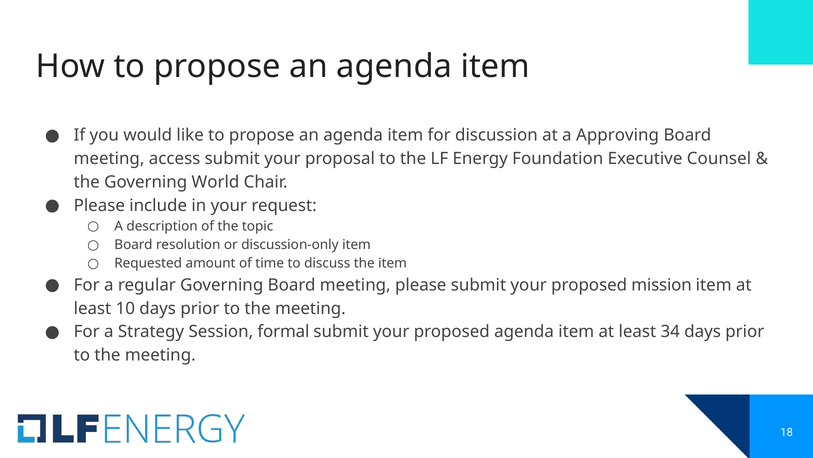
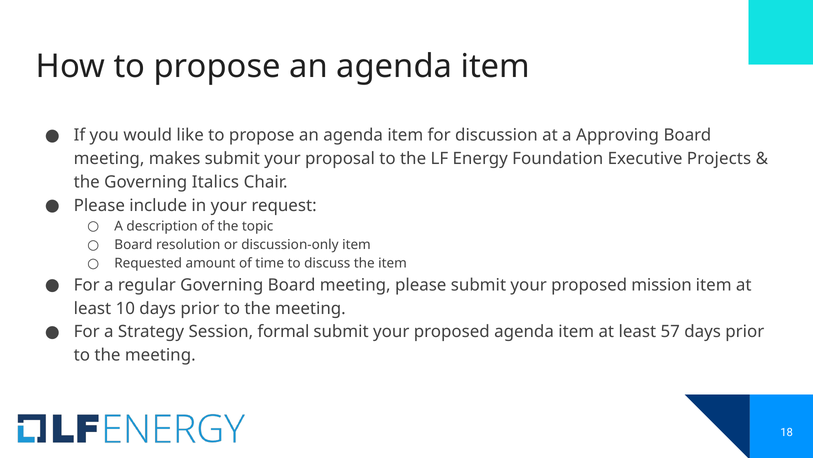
access: access -> makes (175, 158)
Counsel: Counsel -> Projects (719, 158)
World: World -> Italics (215, 182)
34: 34 -> 57 (670, 331)
